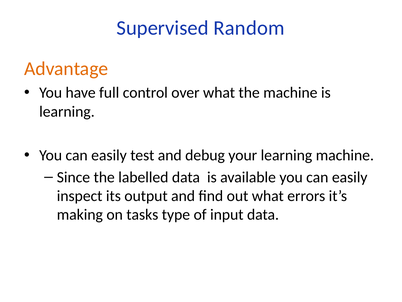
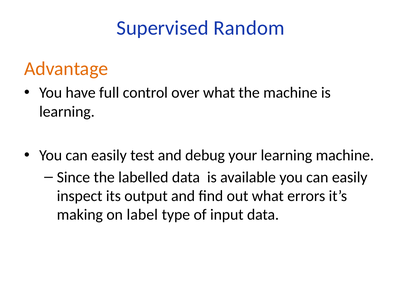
tasks: tasks -> label (142, 214)
